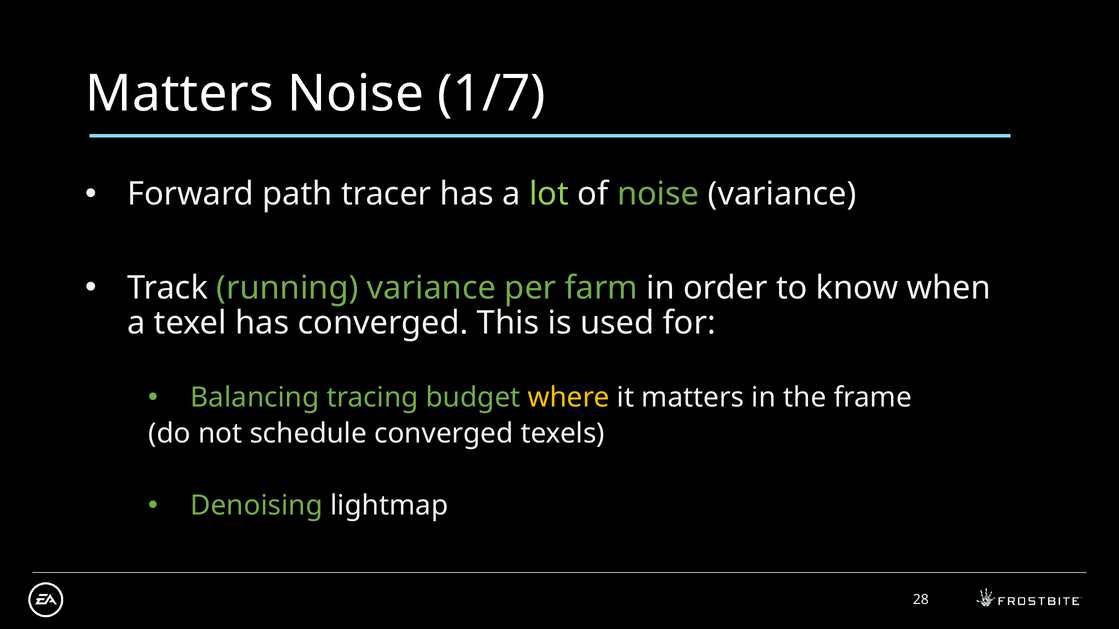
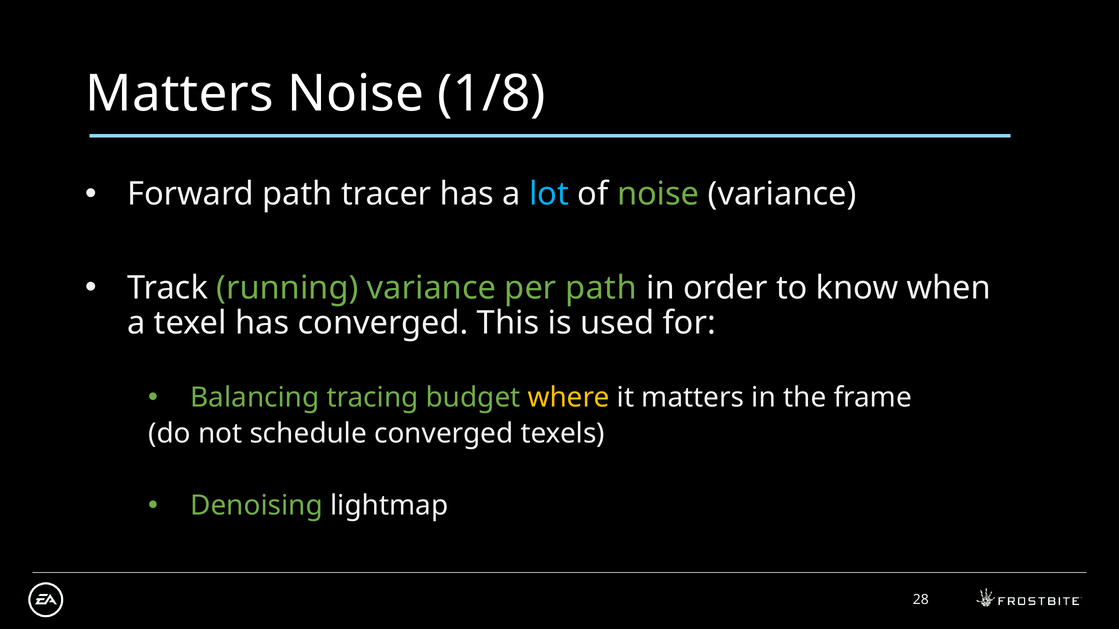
1/7: 1/7 -> 1/8 (492, 94)
lot colour: light green -> light blue (549, 194)
per farm: farm -> path (601, 288)
